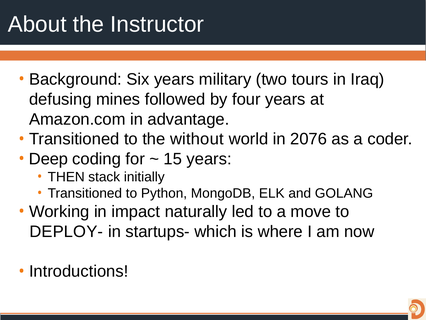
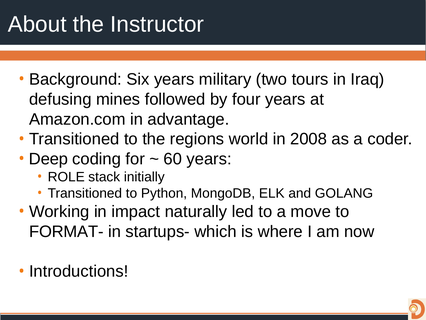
without: without -> regions (197, 139)
2076: 2076 -> 2008 (309, 139)
15: 15 -> 60 (173, 159)
THEN: THEN -> ROLE (66, 177)
DEPLOY-: DEPLOY- -> FORMAT- (66, 231)
